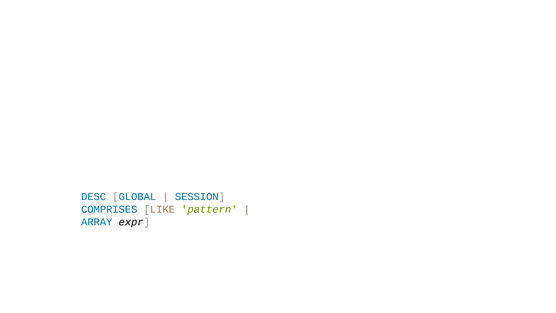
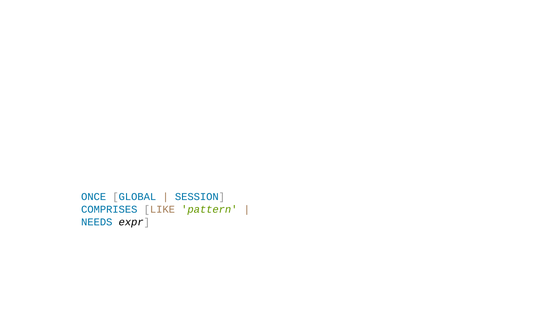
DESC: DESC -> ONCE (94, 197)
ARRAY: ARRAY -> NEEDS (97, 222)
